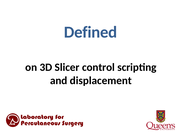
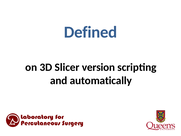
control: control -> version (98, 67)
displacement: displacement -> automatically (101, 80)
